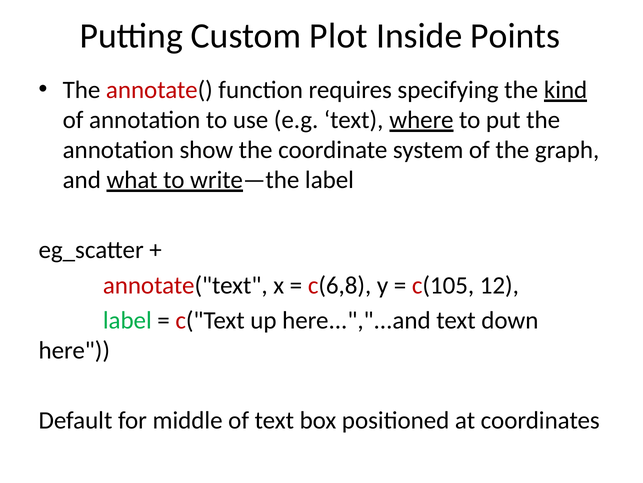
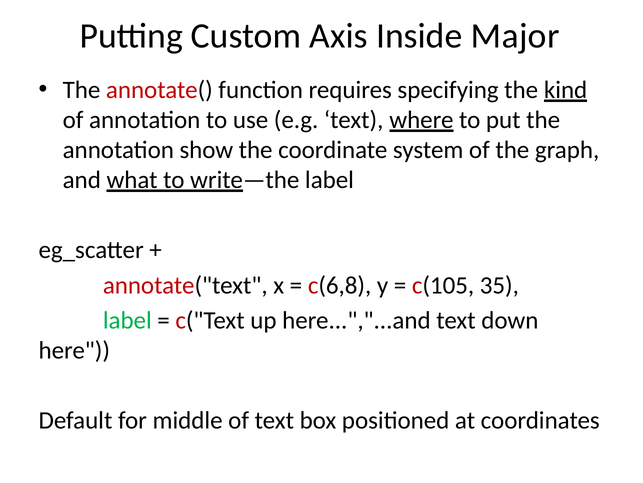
Plot: Plot -> Axis (339, 36)
Points: Points -> Major (515, 36)
12: 12 -> 35 (499, 285)
